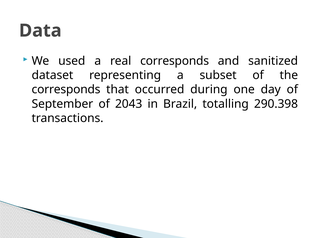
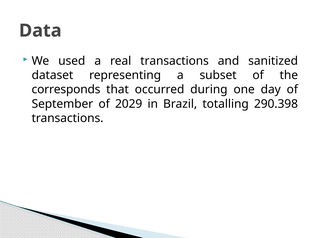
real corresponds: corresponds -> transactions (175, 61)
2043: 2043 -> 2029 (129, 104)
